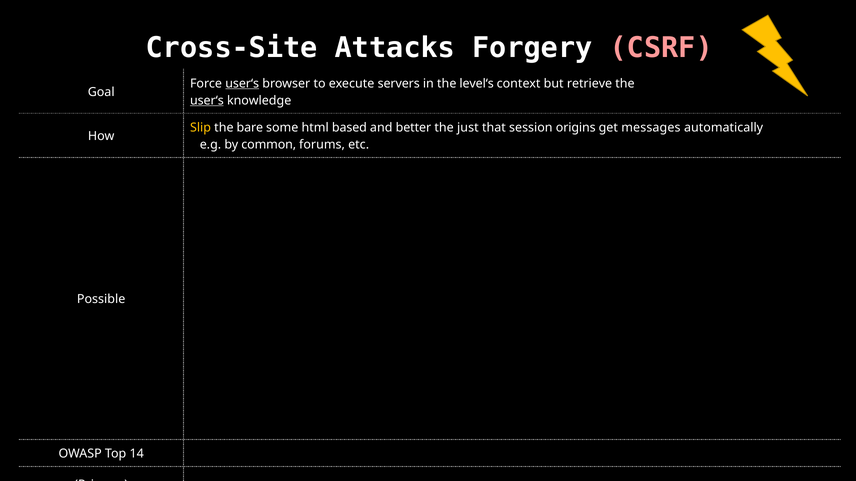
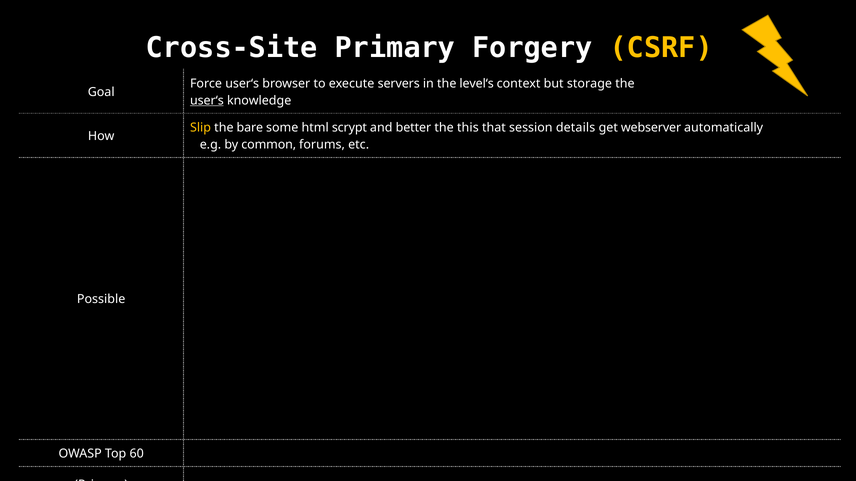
Cross-Site Attacks: Attacks -> Primary (395, 48)
CSRF colour: pink -> yellow (661, 48)
user‘s underline: present -> none (242, 84)
retrieve: retrieve -> storage (589, 84)
based: based -> scrypt (349, 128)
just: just -> this (468, 128)
origins: origins -> details (576, 128)
messages: messages -> webserver (651, 128)
14: 14 -> 60 (137, 454)
